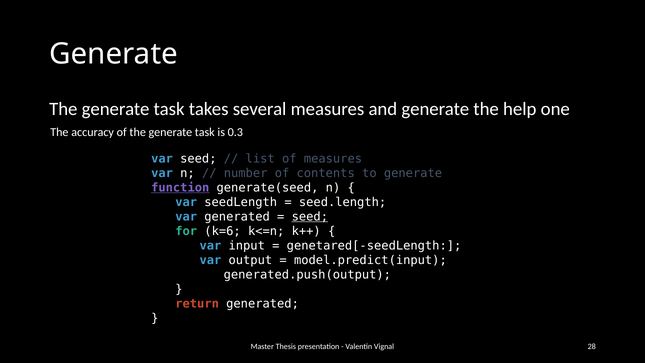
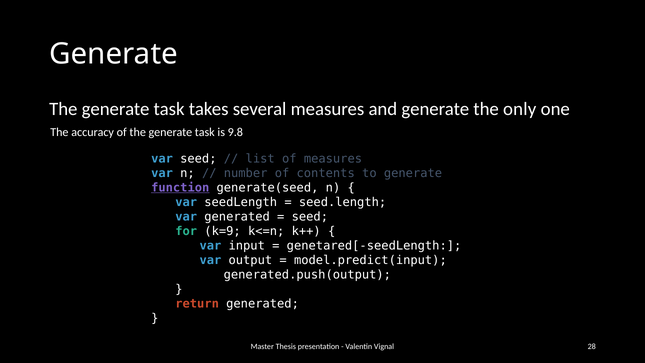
help: help -> only (520, 109)
0.3: 0.3 -> 9.8 (235, 132)
seed underline: present -> none (310, 216)
k=6: k=6 -> k=9 (223, 231)
